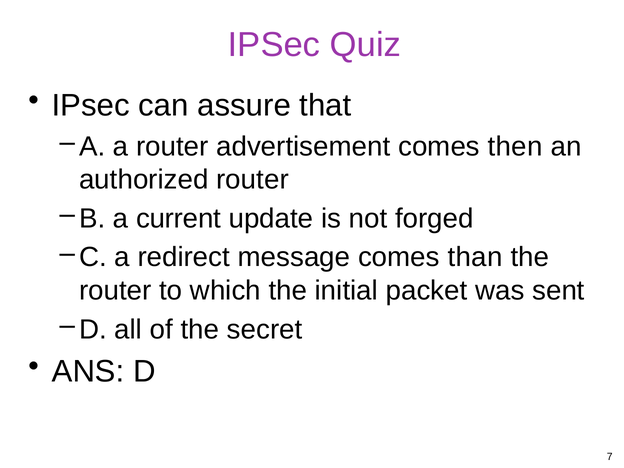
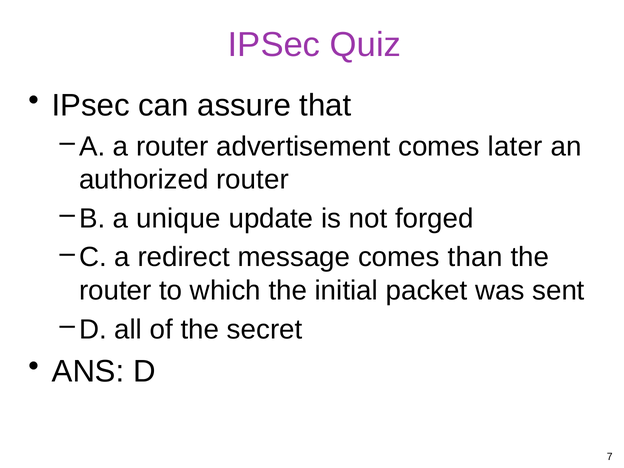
then: then -> later (515, 146)
current: current -> unique (178, 218)
